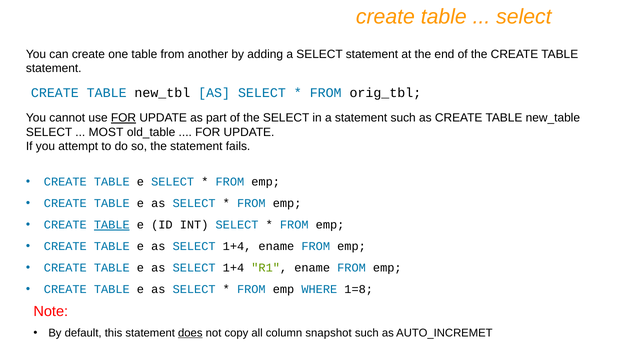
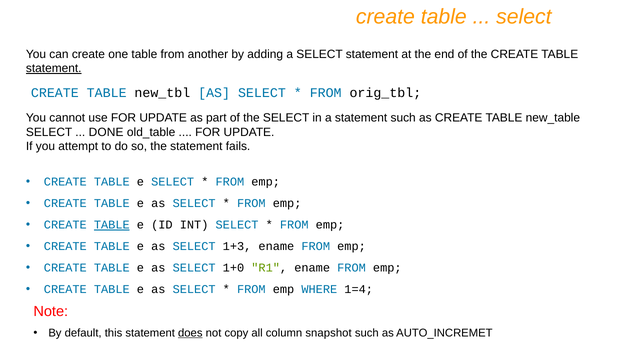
statement underline: none -> present (54, 68)
FOR underline: present -> none (124, 118)
MOST: MOST -> DONE (106, 132)
1+4: 1+4 -> 1+3 (237, 246)
1+4: 1+4 -> 1+0 (233, 268)
1=8: 1=8 -> 1=4 (359, 289)
